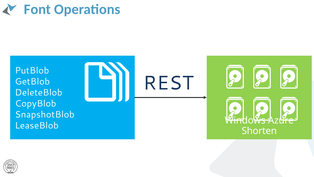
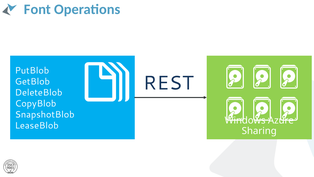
Shorten: Shorten -> Sharing (259, 131)
